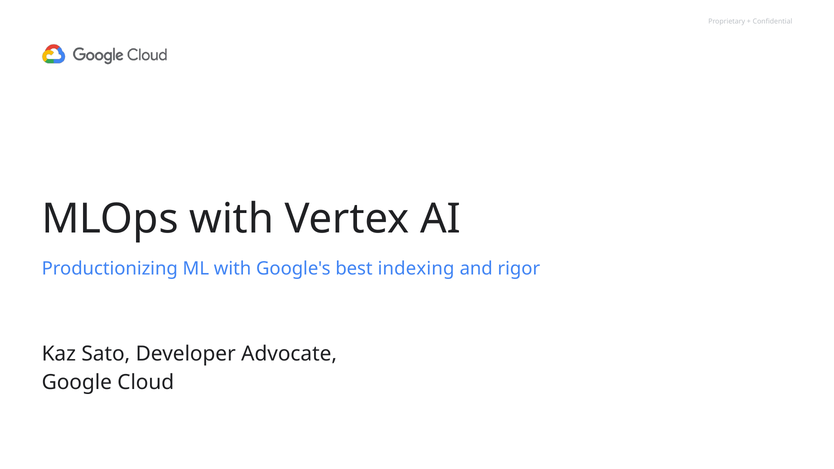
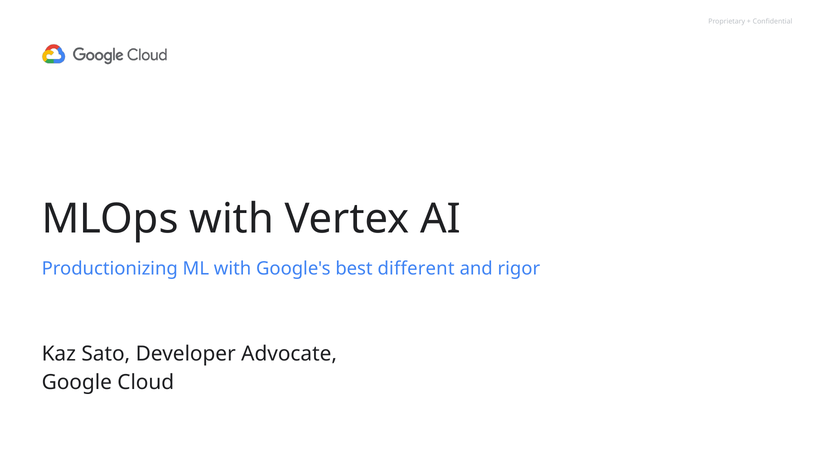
indexing: indexing -> different (416, 268)
